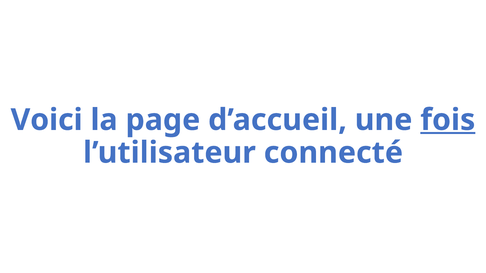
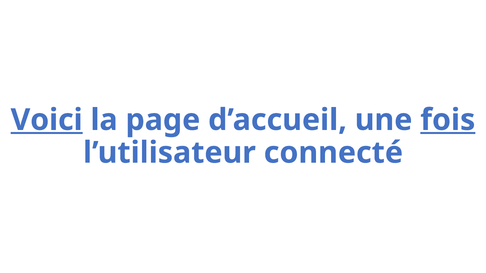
Voici underline: none -> present (47, 120)
